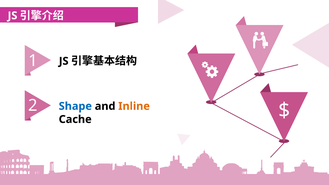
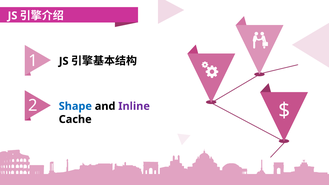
Inline colour: orange -> purple (134, 106)
